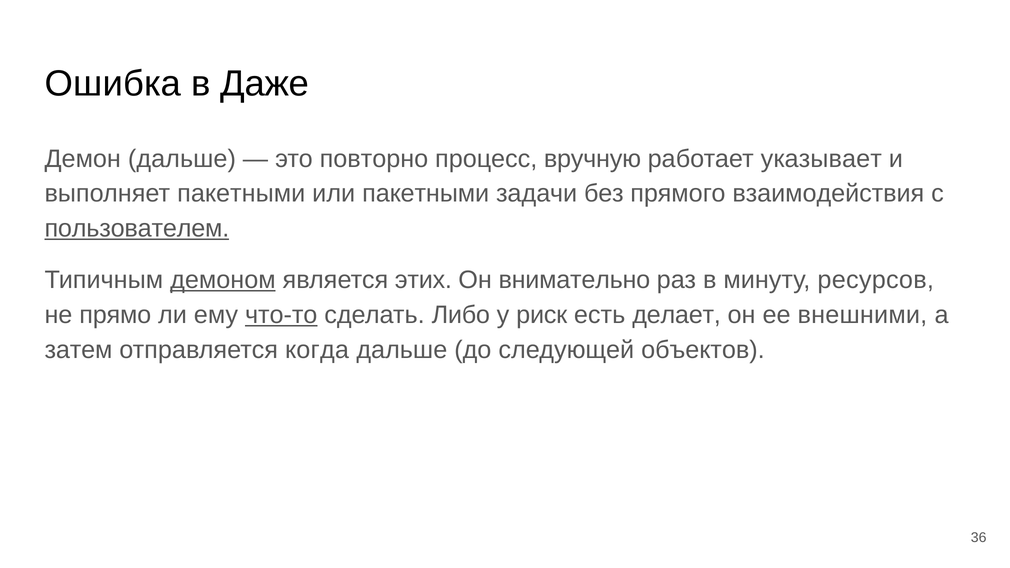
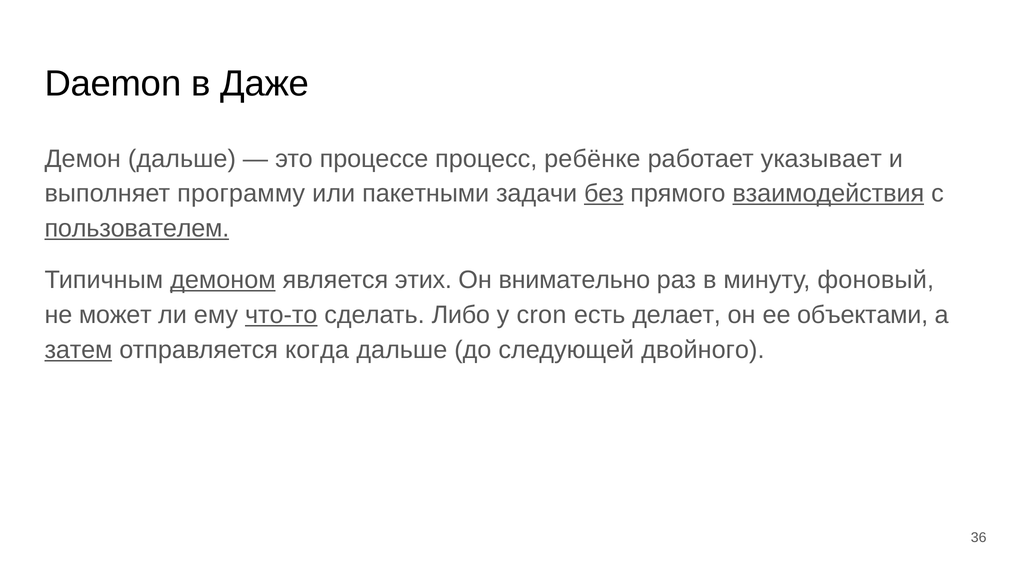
Ошибка: Ошибка -> Daemon (113, 84)
повторно: повторно -> процессе (374, 159)
вручную: вручную -> ребёнке (592, 159)
выполняет пакетными: пакетными -> программу (241, 194)
без underline: none -> present (604, 194)
взаимодействия underline: none -> present (828, 194)
ресурсов: ресурсов -> фоновый (876, 280)
прямо: прямо -> может (115, 315)
риск: риск -> cron (542, 315)
внешними: внешними -> объектами (863, 315)
затем underline: none -> present (78, 350)
объектов: объектов -> двойного (703, 350)
